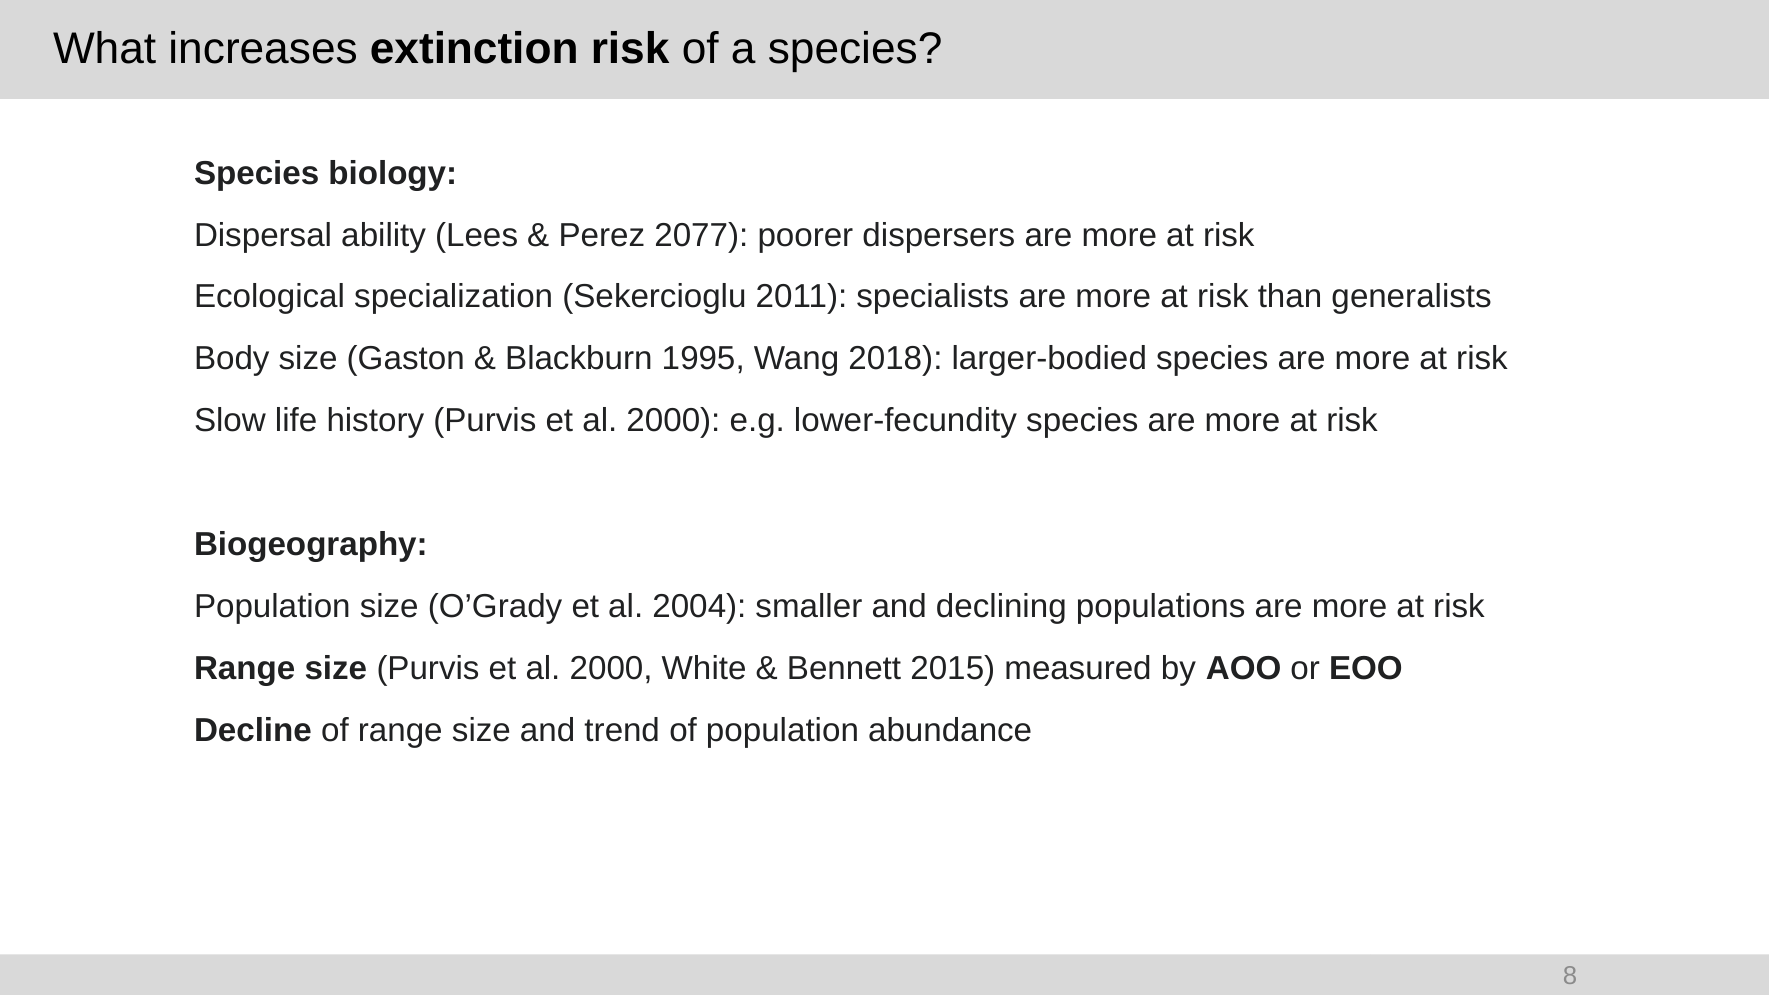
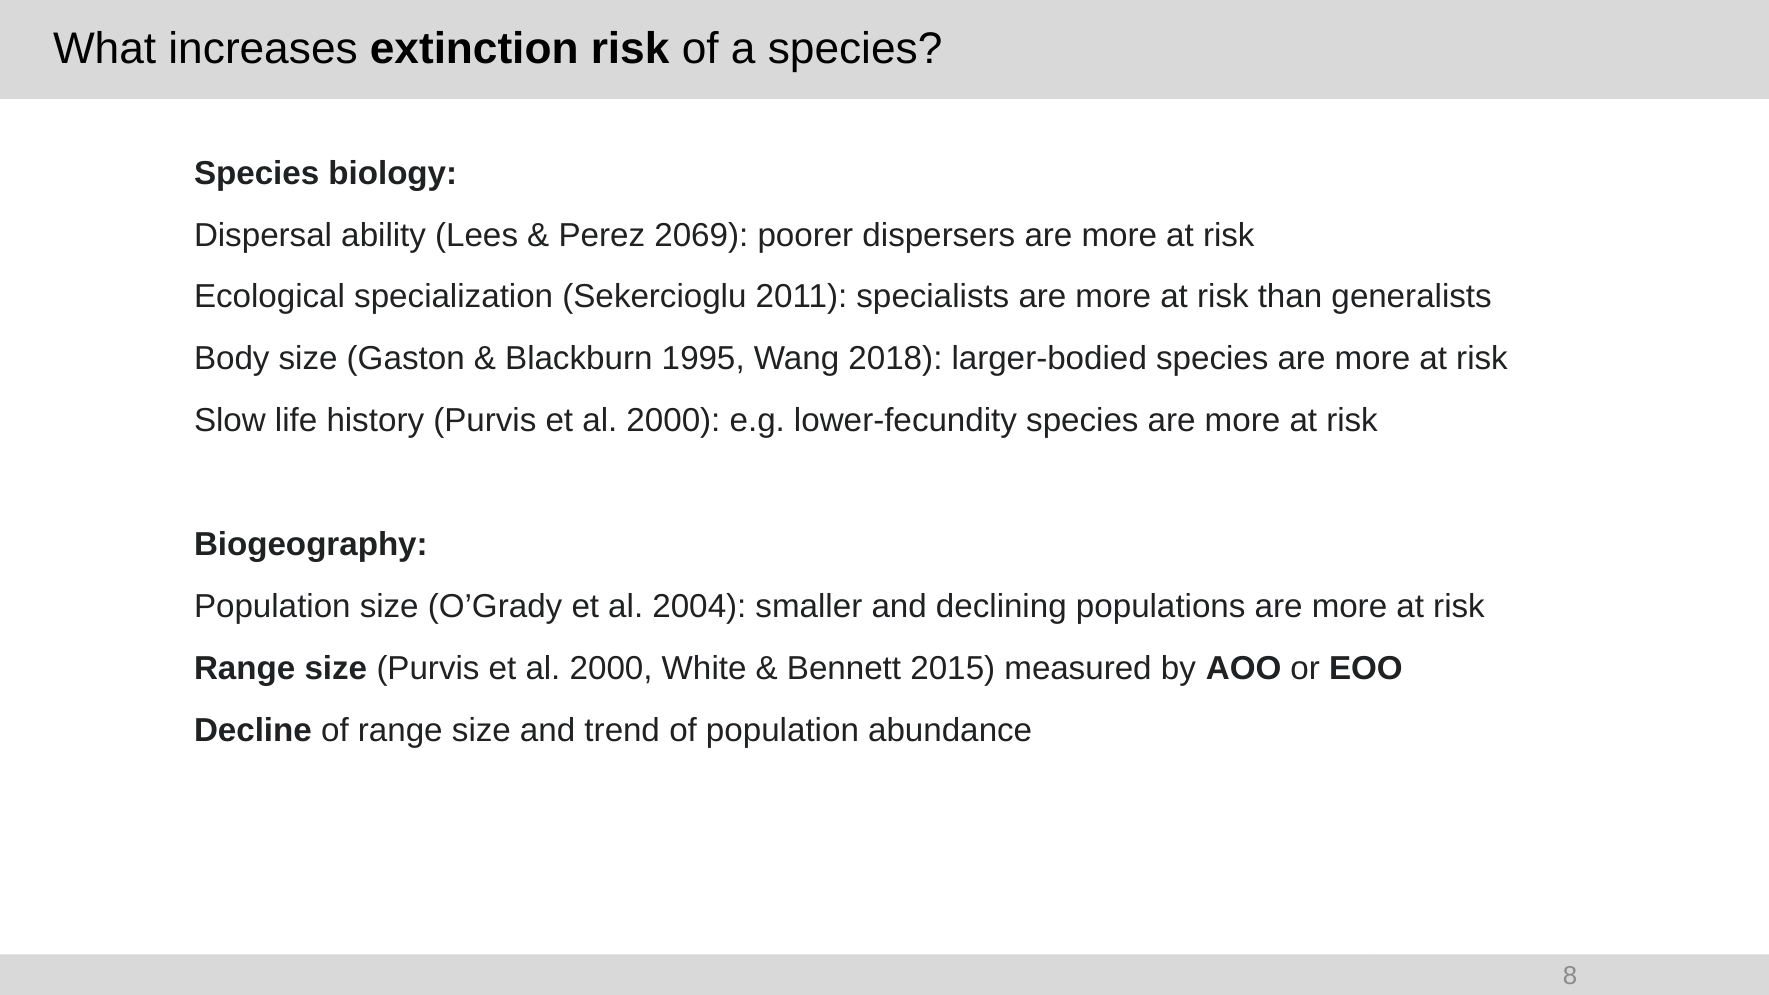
2077: 2077 -> 2069 (701, 235)
